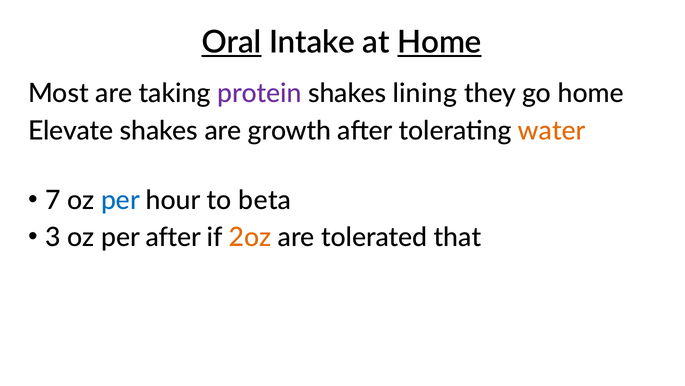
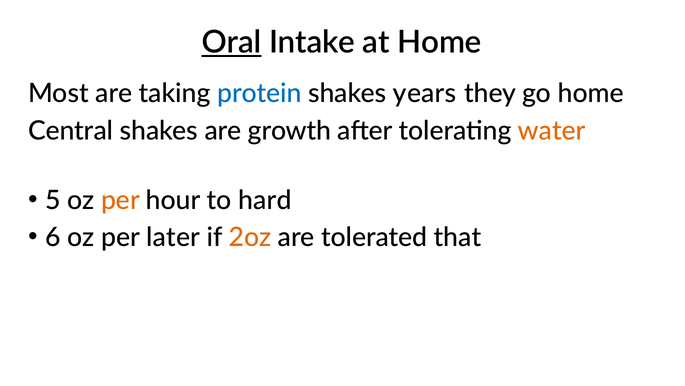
Home underline: present -> none (439, 42)
protein colour: purple -> blue (259, 93)
lining: lining -> years (425, 93)
Elevate: Elevate -> Central (71, 131)
7: 7 -> 5 (53, 200)
per colour: blue -> orange (120, 200)
beta: beta -> hard (265, 200)
3: 3 -> 6 (53, 237)
per after: after -> later (173, 237)
